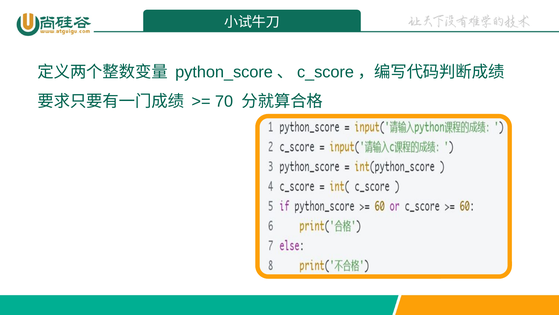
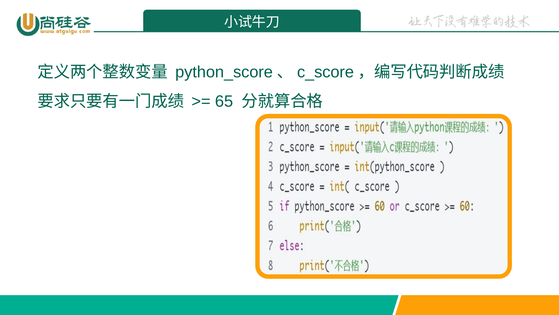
70: 70 -> 65 (224, 101)
